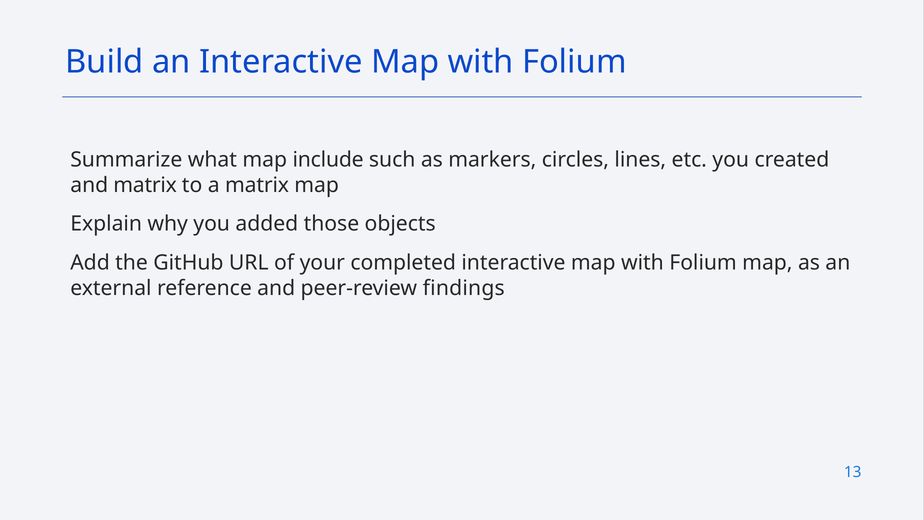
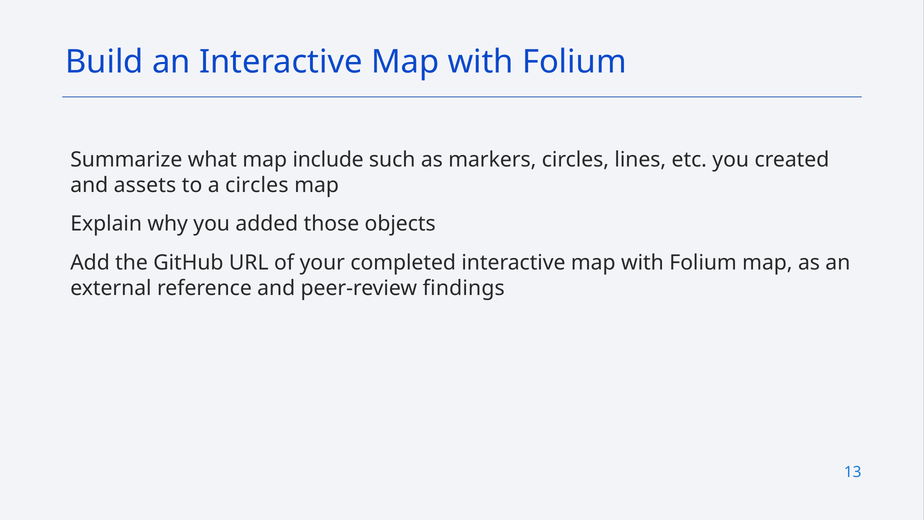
and matrix: matrix -> assets (145, 185)
a matrix: matrix -> circles (257, 185)
